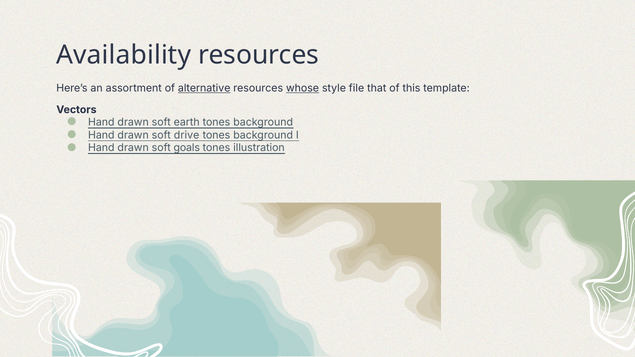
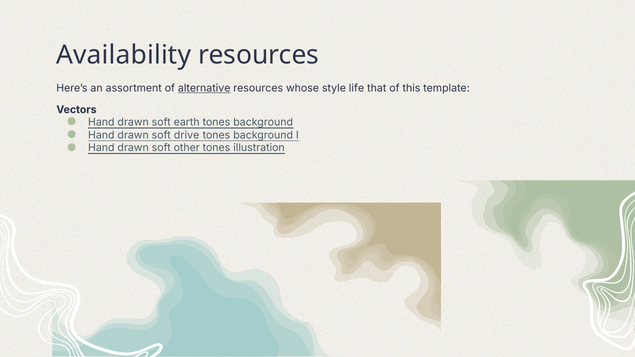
whose underline: present -> none (303, 88)
file: file -> life (357, 88)
goals: goals -> other (187, 148)
